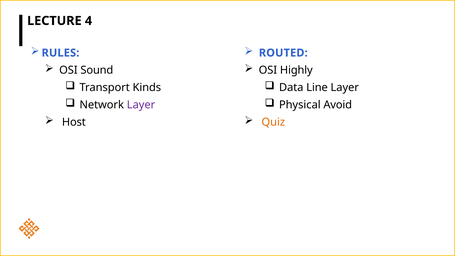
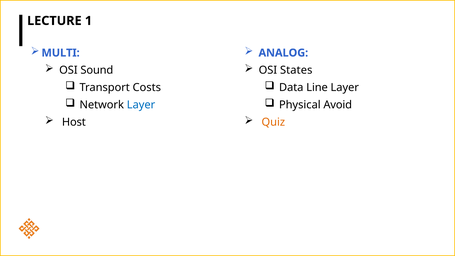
4: 4 -> 1 (89, 21)
RULES: RULES -> MULTI (61, 53)
ROUTED: ROUTED -> ANALOG (283, 53)
Highly: Highly -> States (296, 70)
Kinds: Kinds -> Costs (147, 88)
Layer colour: purple -> blue (141, 105)
